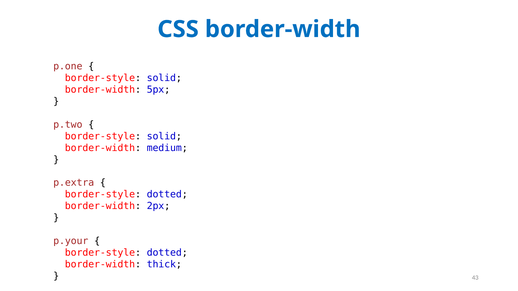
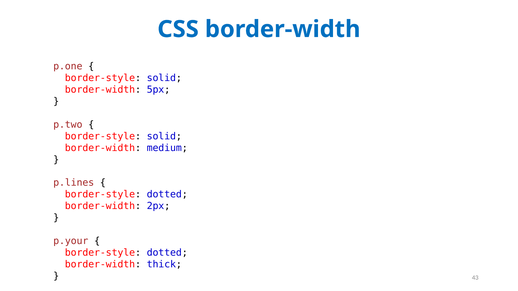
p.extra: p.extra -> p.lines (74, 183)
